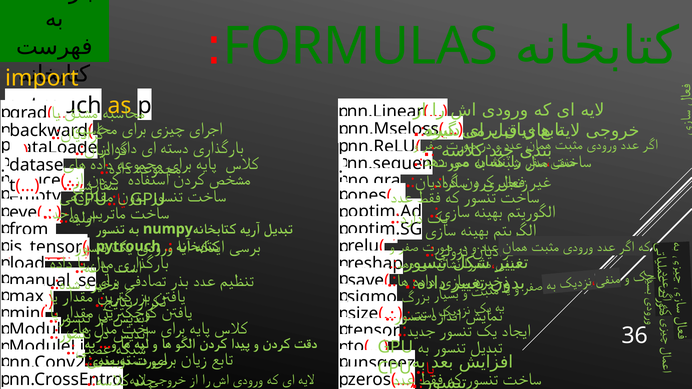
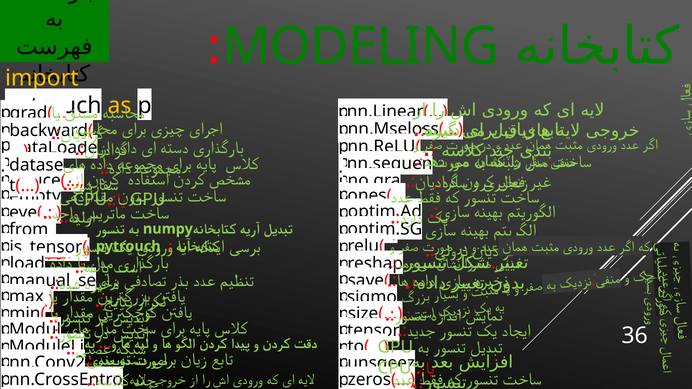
FORMULAS: FORMULAS -> MODELING (361, 46)
